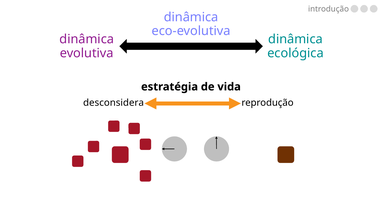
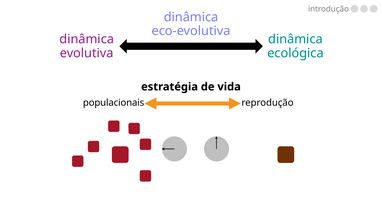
desconsidera: desconsidera -> populacionais (114, 103)
